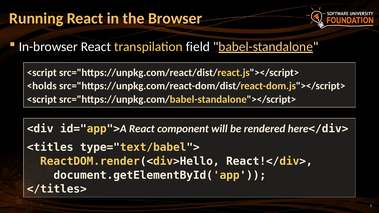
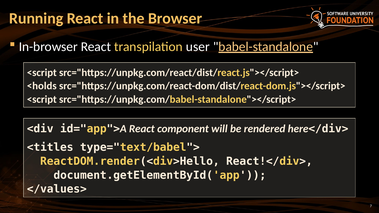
field: field -> user (198, 47)
</titles>: </titles> -> </values> (57, 189)
